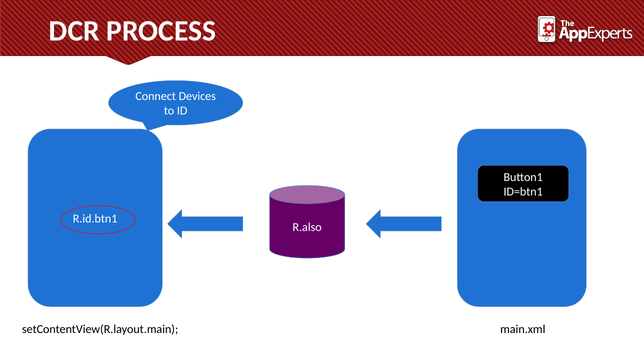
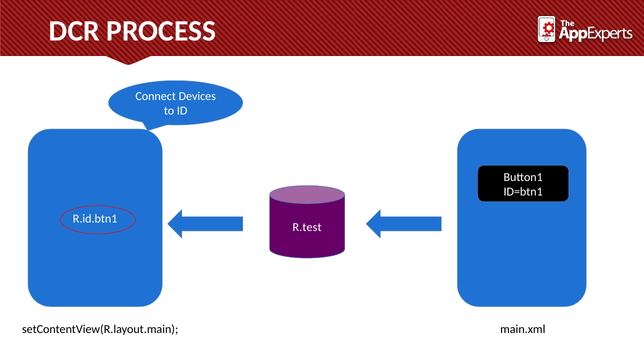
R.also: R.also -> R.test (307, 227)
